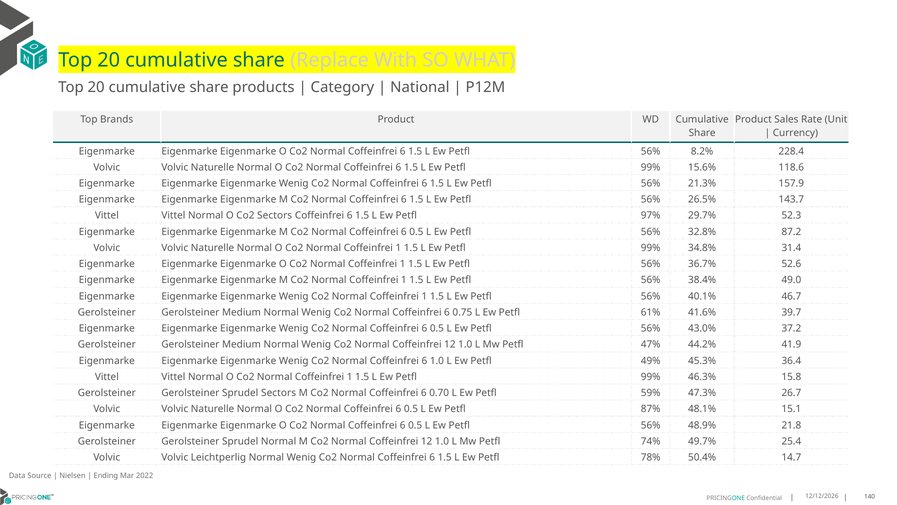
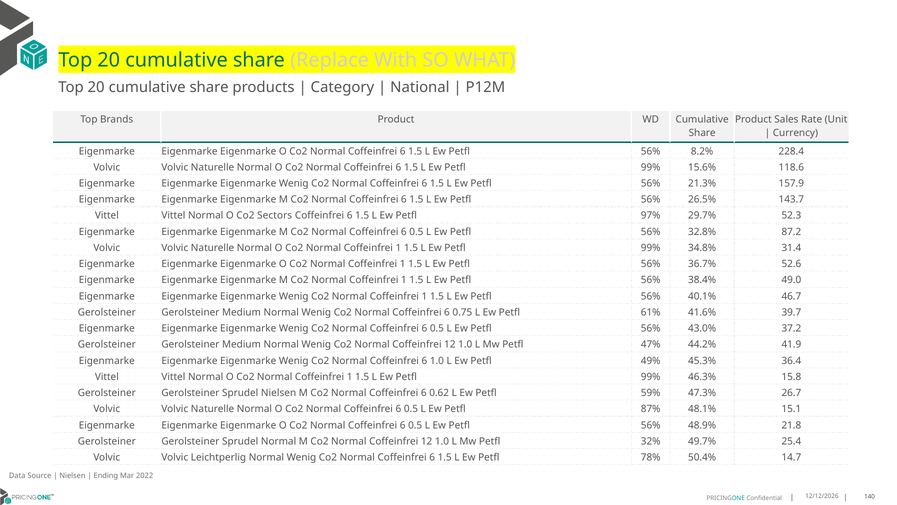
Sprudel Sectors: Sectors -> Nielsen (279, 393)
0.70: 0.70 -> 0.62 (439, 393)
74%: 74% -> 32% (651, 441)
